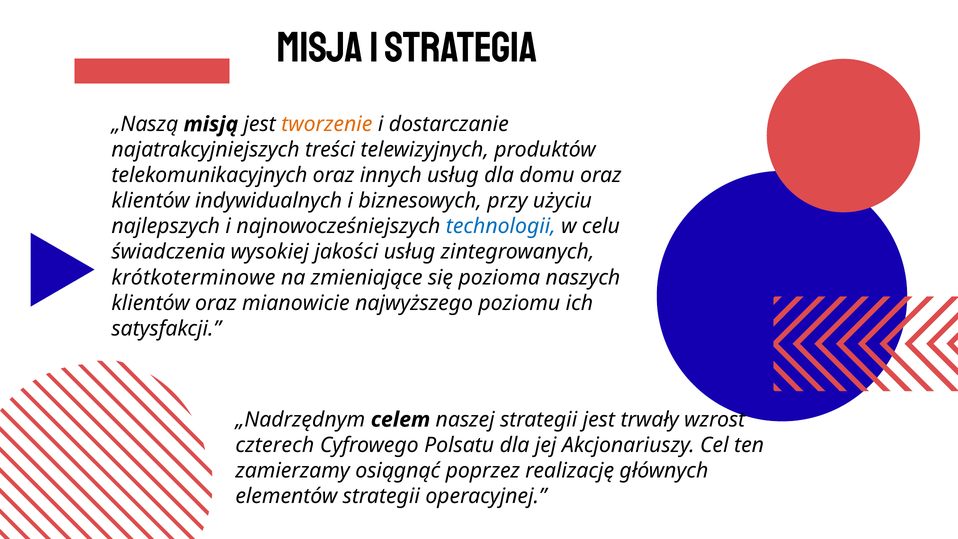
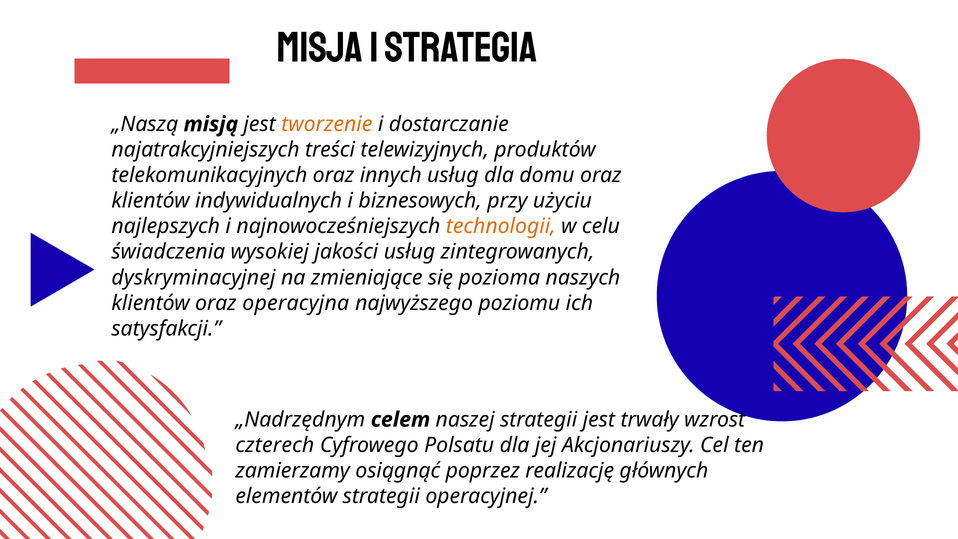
technologii colour: blue -> orange (501, 226)
krótkoterminowe: krótkoterminowe -> dyskryminacyjnej (193, 277)
mianowicie: mianowicie -> operacyjna (296, 303)
